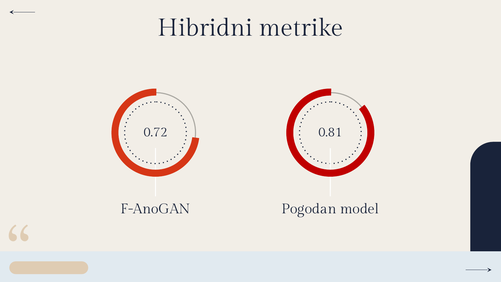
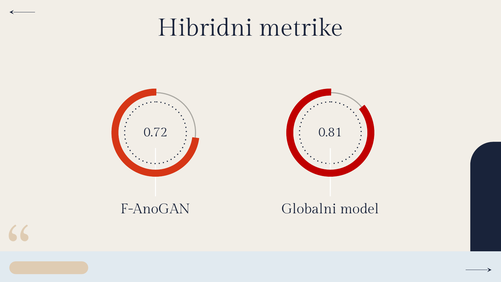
Pogodan: Pogodan -> Globalni (309, 209)
